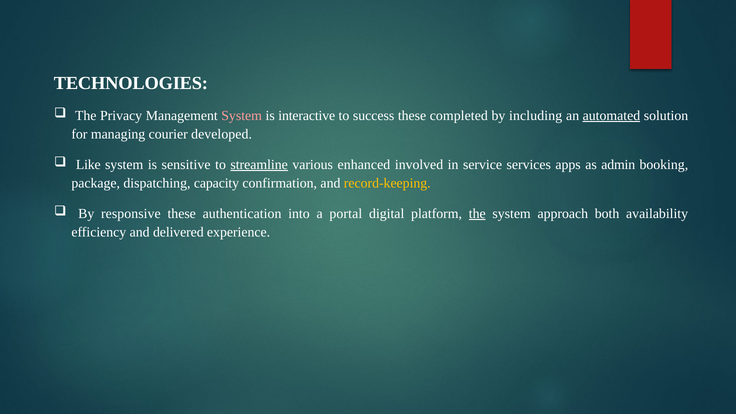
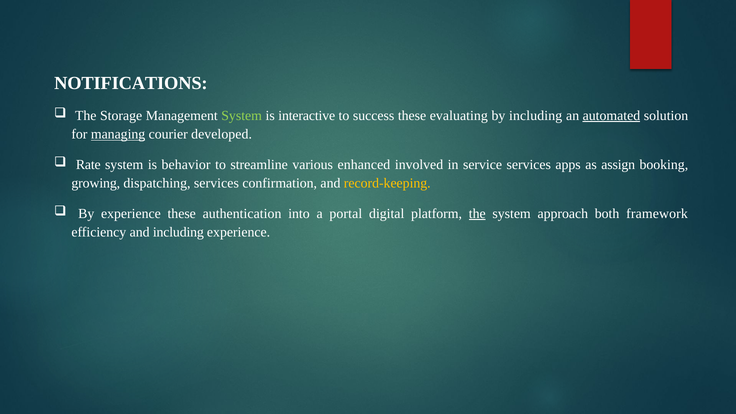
TECHNOLOGIES: TECHNOLOGIES -> NOTIFICATIONS (131, 83)
Privacy: Privacy -> Storage (121, 116)
System colour: pink -> light green (242, 116)
completed: completed -> evaluating (459, 116)
managing underline: none -> present (118, 134)
Like: Like -> Rate (88, 165)
sensitive: sensitive -> behavior (186, 165)
streamline underline: present -> none (259, 165)
admin: admin -> assign (618, 165)
package: package -> growing (96, 183)
dispatching capacity: capacity -> services (216, 183)
By responsive: responsive -> experience (131, 213)
availability: availability -> framework (657, 213)
and delivered: delivered -> including (178, 232)
